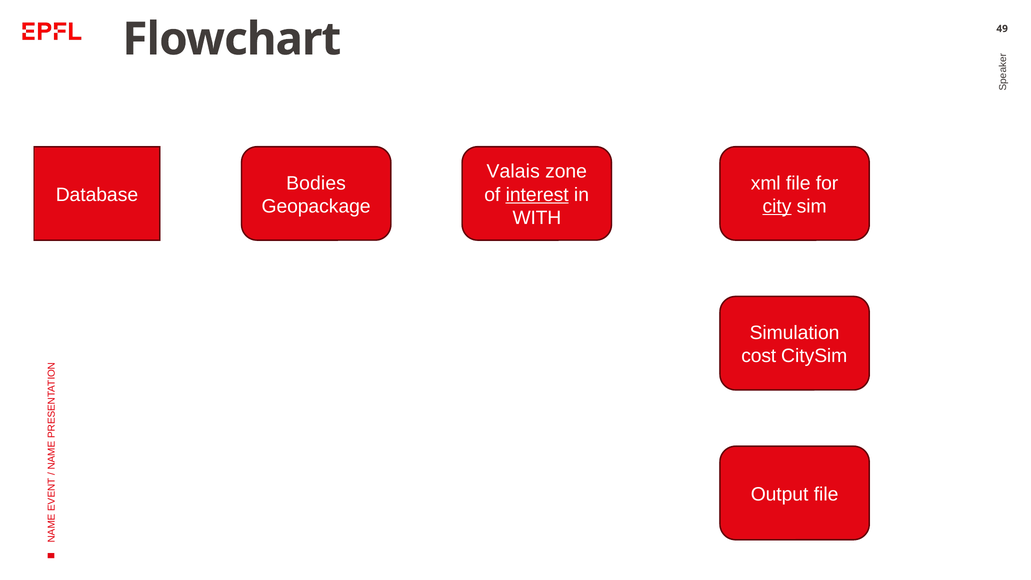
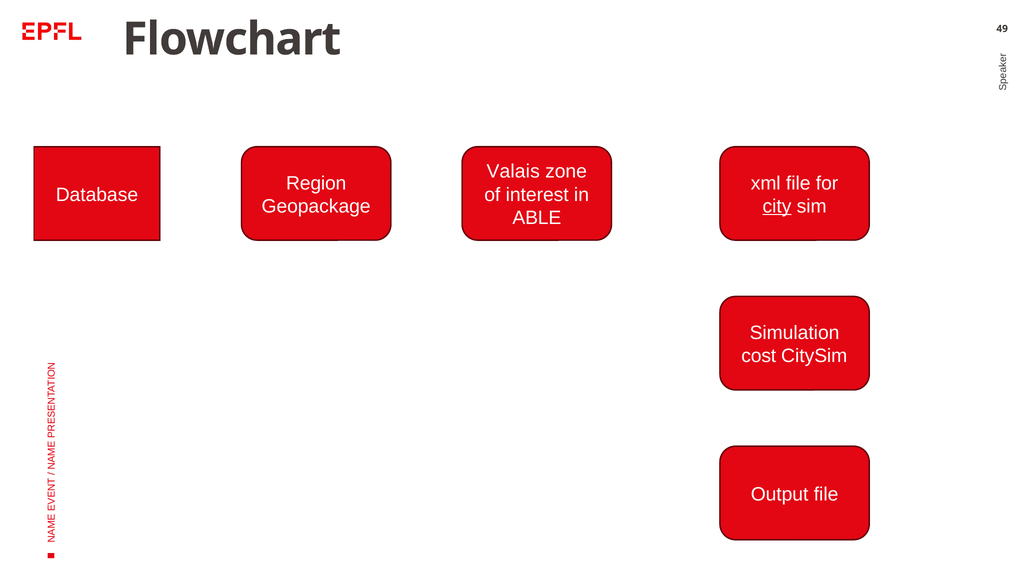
Bodies: Bodies -> Region (316, 183)
interest underline: present -> none (537, 195)
WITH: WITH -> ABLE (537, 218)
